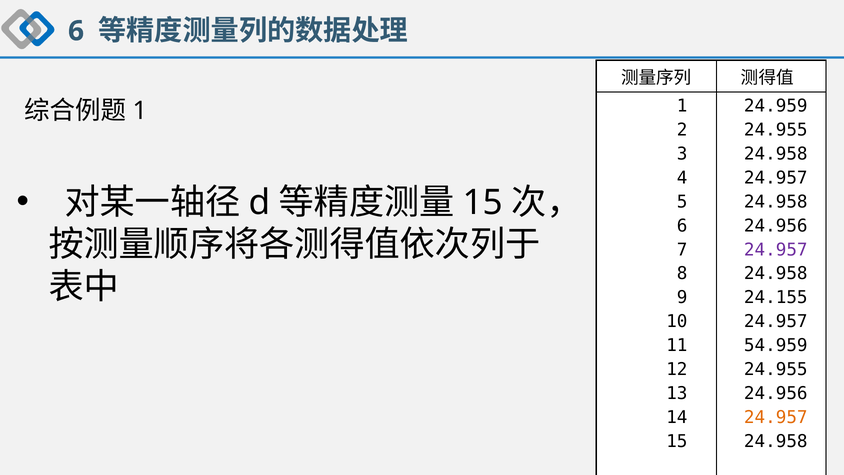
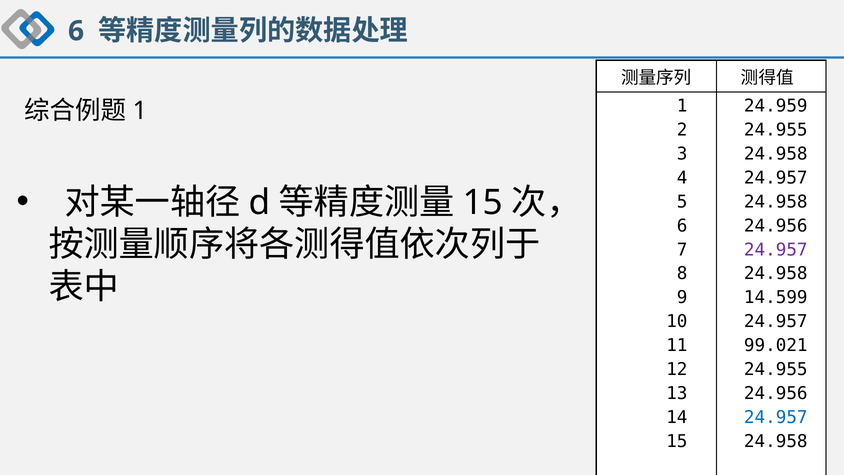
24.155: 24.155 -> 14.599 (776, 298)
54.959: 54.959 -> 99.021 (776, 345)
24.957 colour: orange -> blue (776, 417)
